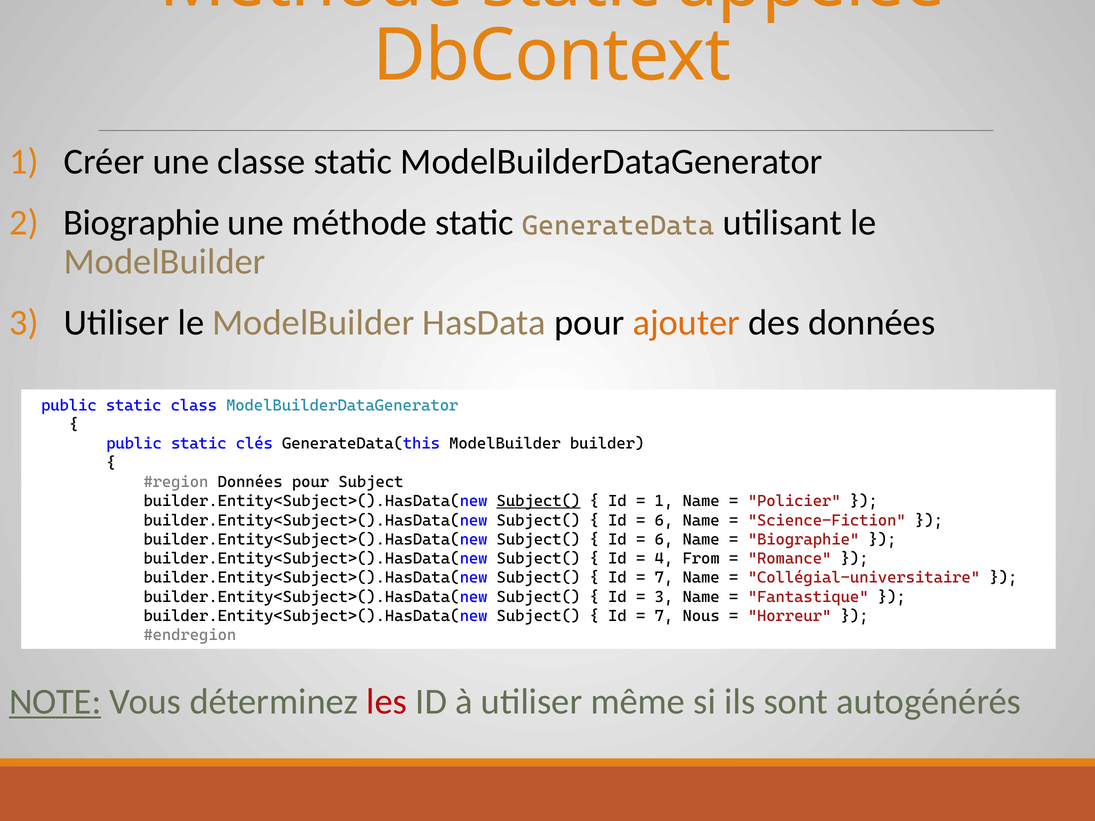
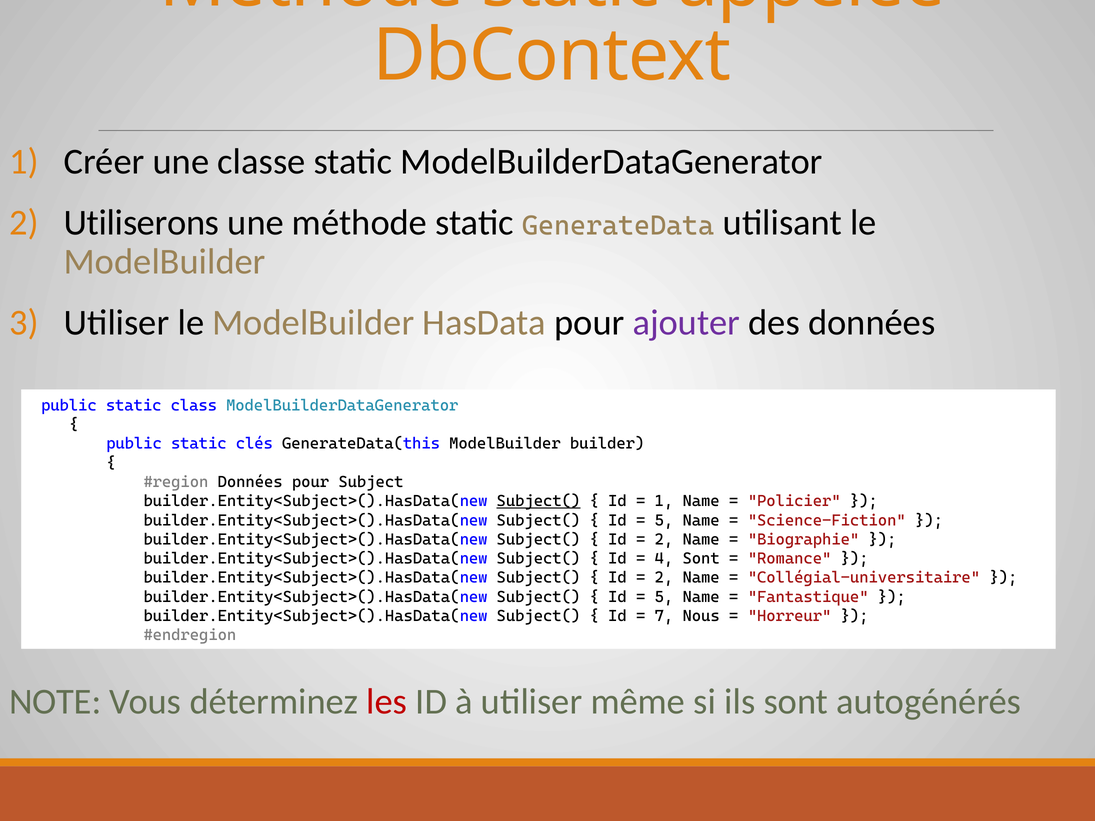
2 Biographie: Biographie -> Utiliserons (142, 223)
ajouter colour: orange -> purple (686, 323)
6: 6 -> 5 (664, 520)
6: 6 -> 2 (664, 540)
4 From: From -> Sont (701, 559)
7: 7 -> 2 (664, 578)
3: 3 -> 5 (664, 597)
NOTE underline: present -> none (55, 702)
